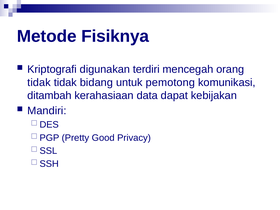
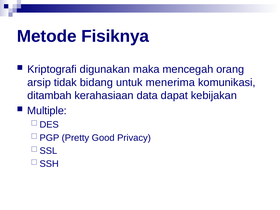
terdiri: terdiri -> maka (146, 69)
tidak: tidak -> arsip (39, 82)
pemotong: pemotong -> menerima (170, 82)
Mandiri: Mandiri -> Multiple (47, 111)
